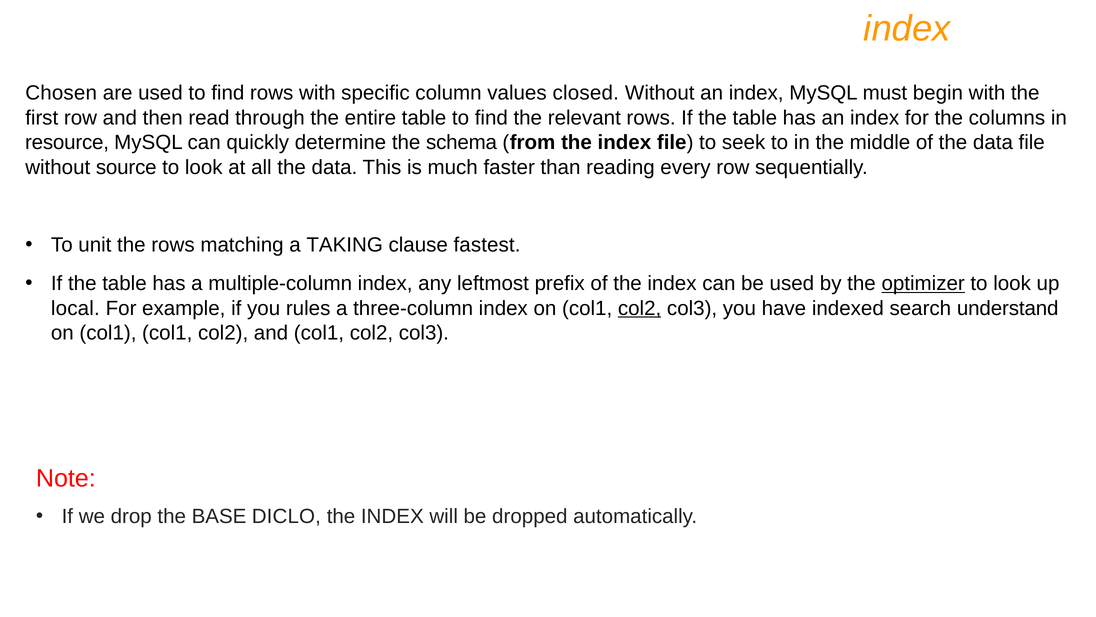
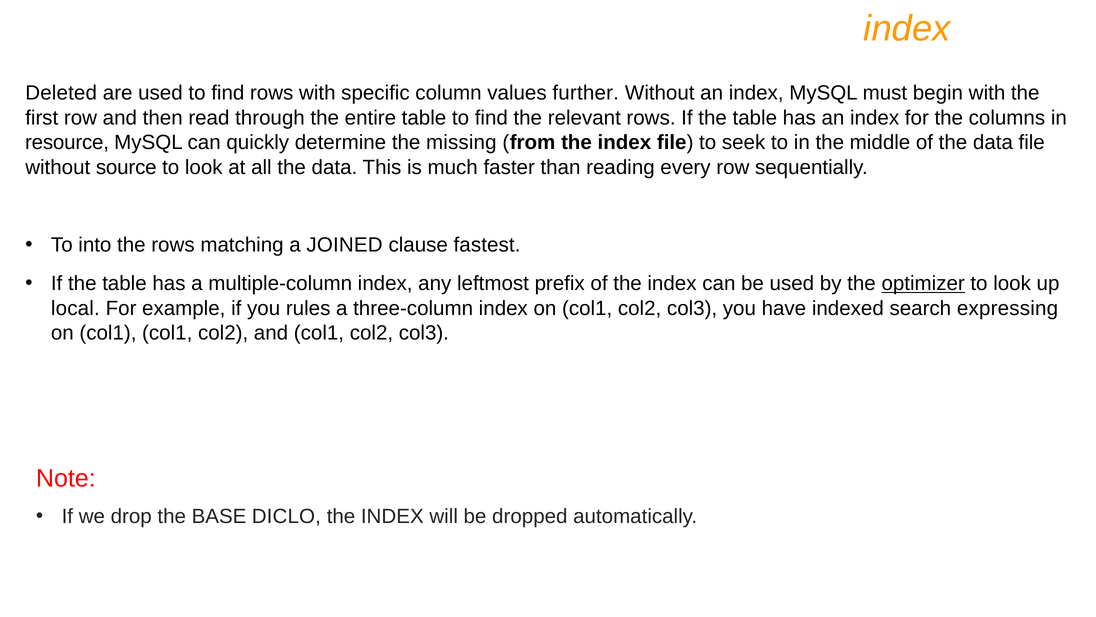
Chosen: Chosen -> Deleted (61, 93)
closed: closed -> further (586, 93)
schema: schema -> missing (461, 142)
unit: unit -> into (95, 245)
TAKING: TAKING -> JOINED (345, 245)
col2 underline: present -> none (640, 308)
understand: understand -> expressing (1008, 308)
